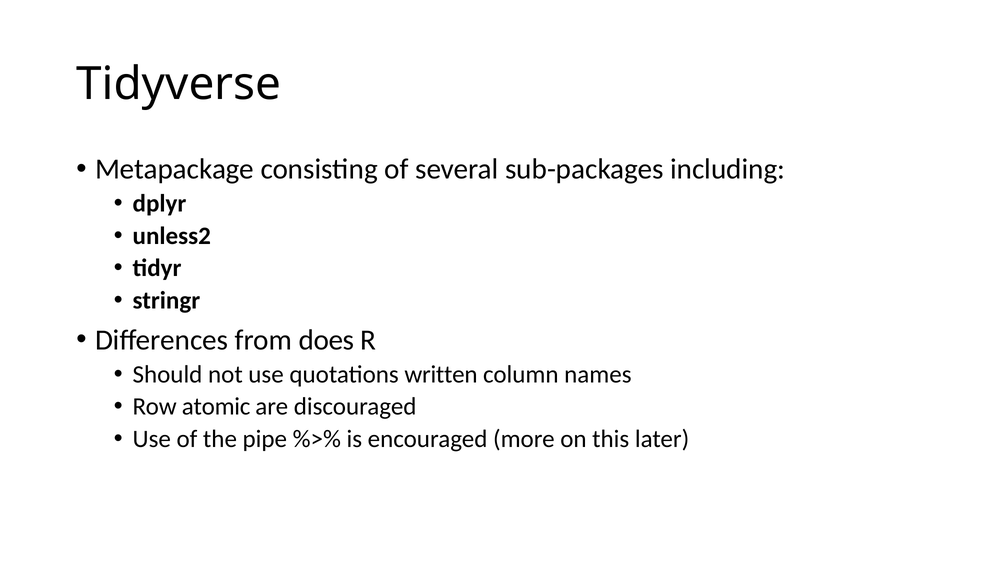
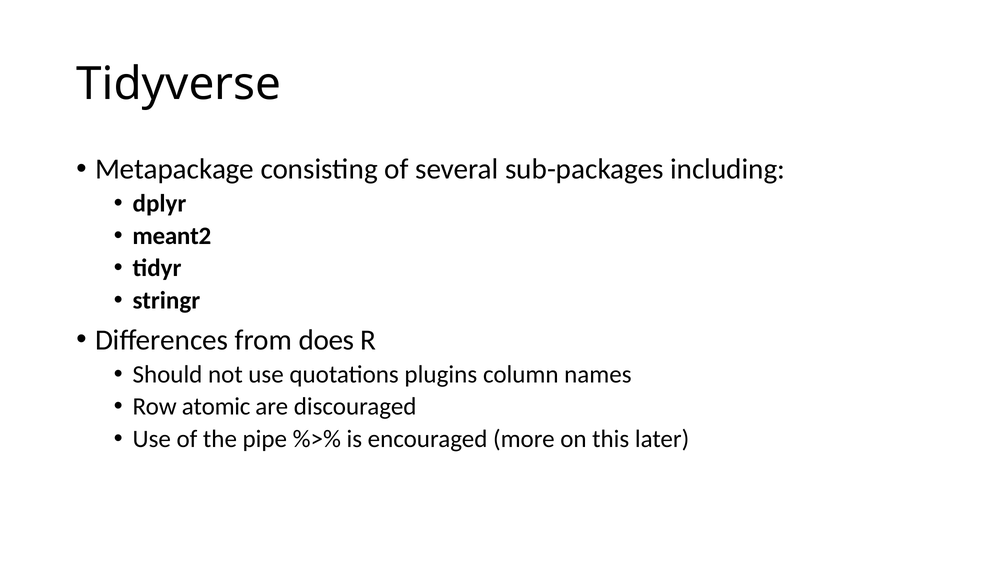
unless2: unless2 -> meant2 (172, 236)
written: written -> plugins (441, 374)
